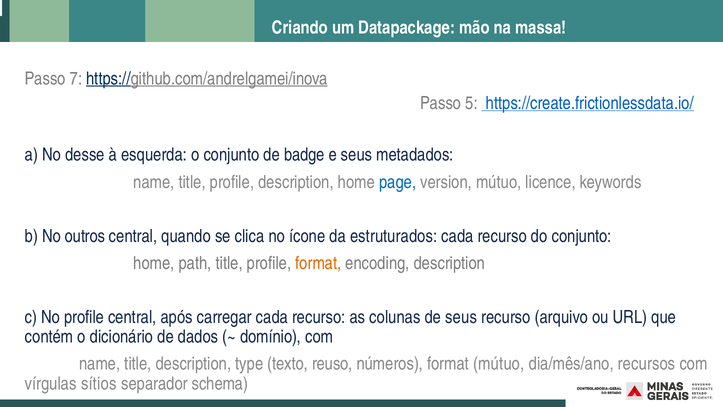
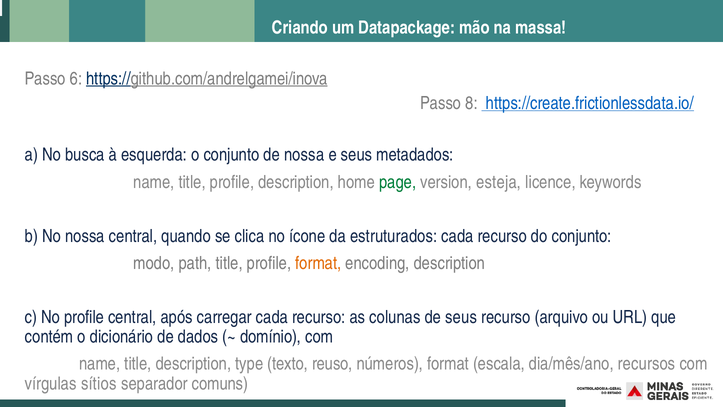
7: 7 -> 6 (76, 79)
5: 5 -> 8 (471, 103)
desse: desse -> busca (85, 155)
de badge: badge -> nossa (304, 155)
page colour: blue -> green (398, 182)
version mútuo: mútuo -> esteja (499, 182)
No outros: outros -> nossa (85, 236)
home: home -> modo (154, 263)
format mútuo: mútuo -> escala (499, 364)
schema: schema -> comuns (220, 383)
